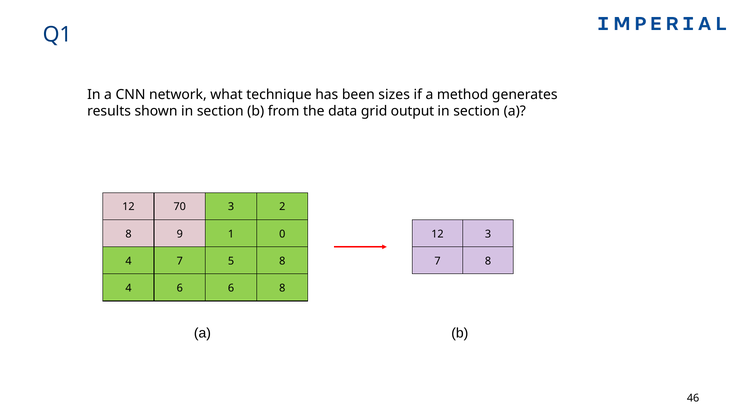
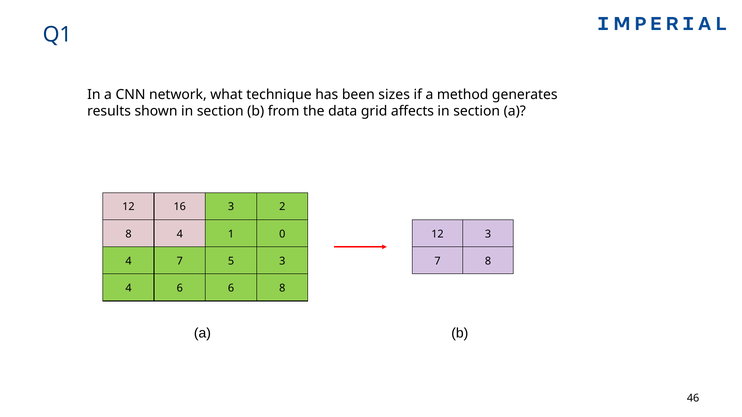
output: output -> affects (412, 111)
70: 70 -> 16 (180, 207)
8 9: 9 -> 4 (180, 234)
5 8: 8 -> 3 (282, 261)
